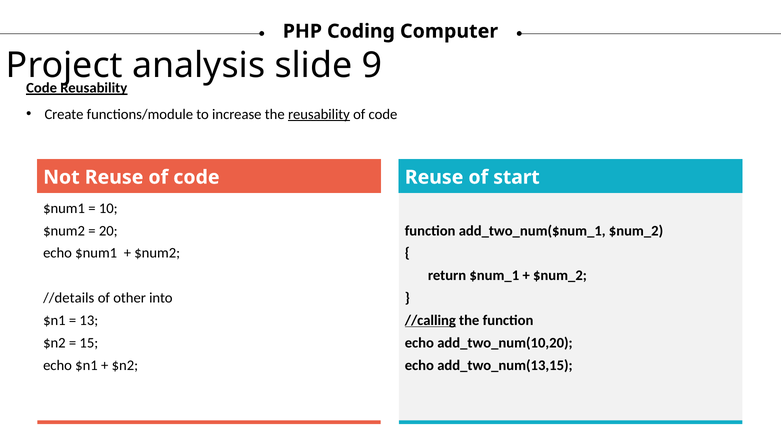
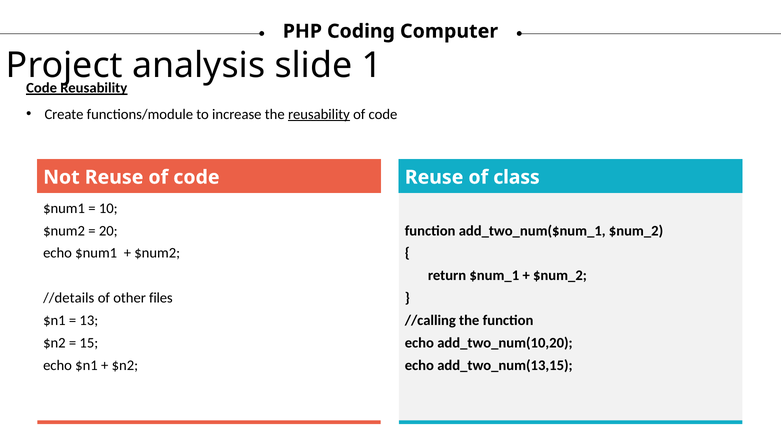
9: 9 -> 1 (372, 66)
start: start -> class (516, 177)
into: into -> files (161, 298)
//calling underline: present -> none (430, 321)
